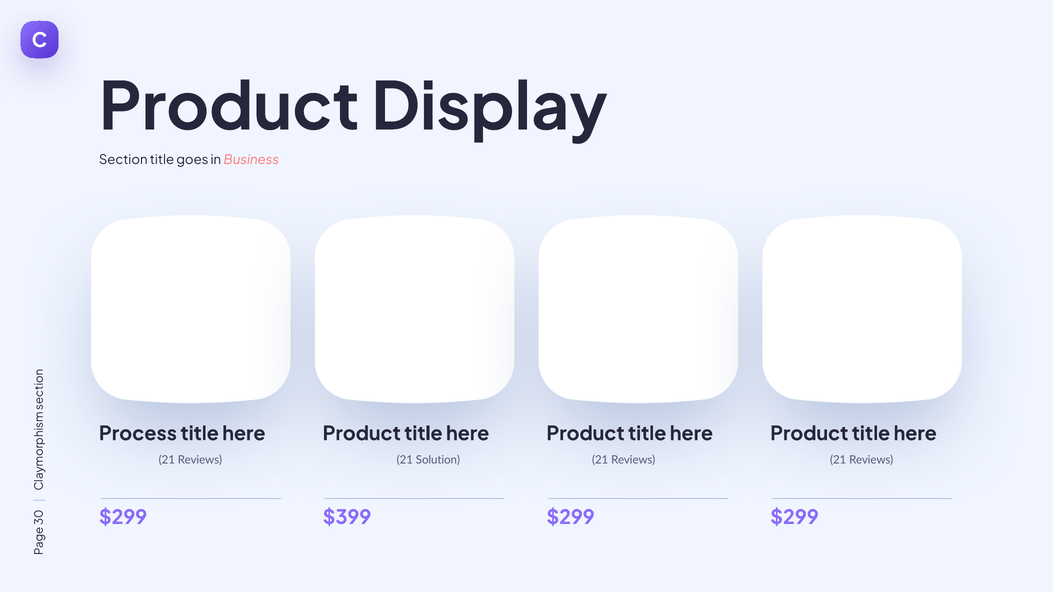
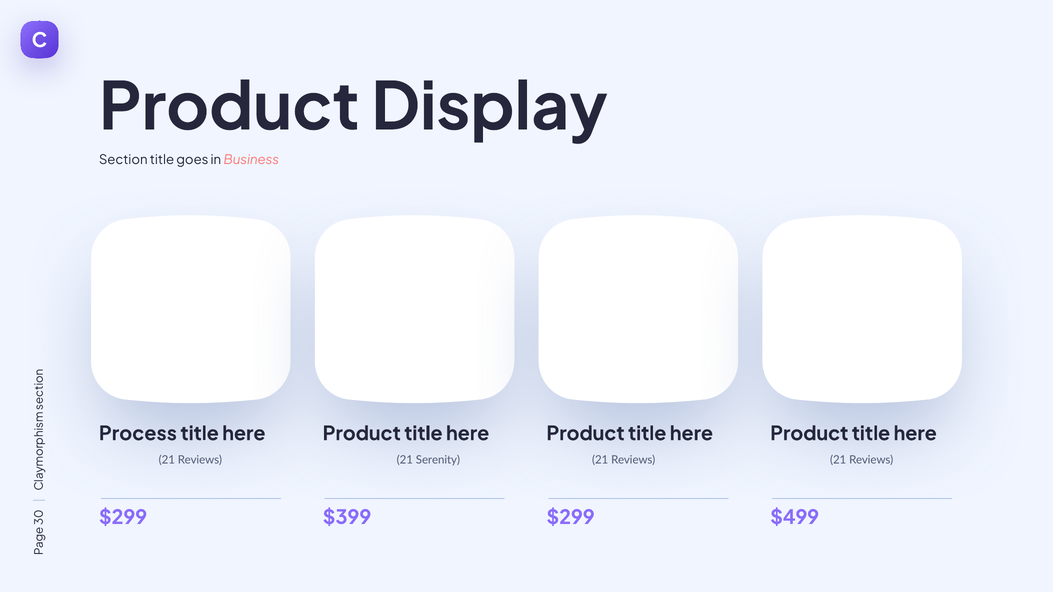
Solution: Solution -> Serenity (438, 460)
$299: $299 -> $499 (795, 518)
